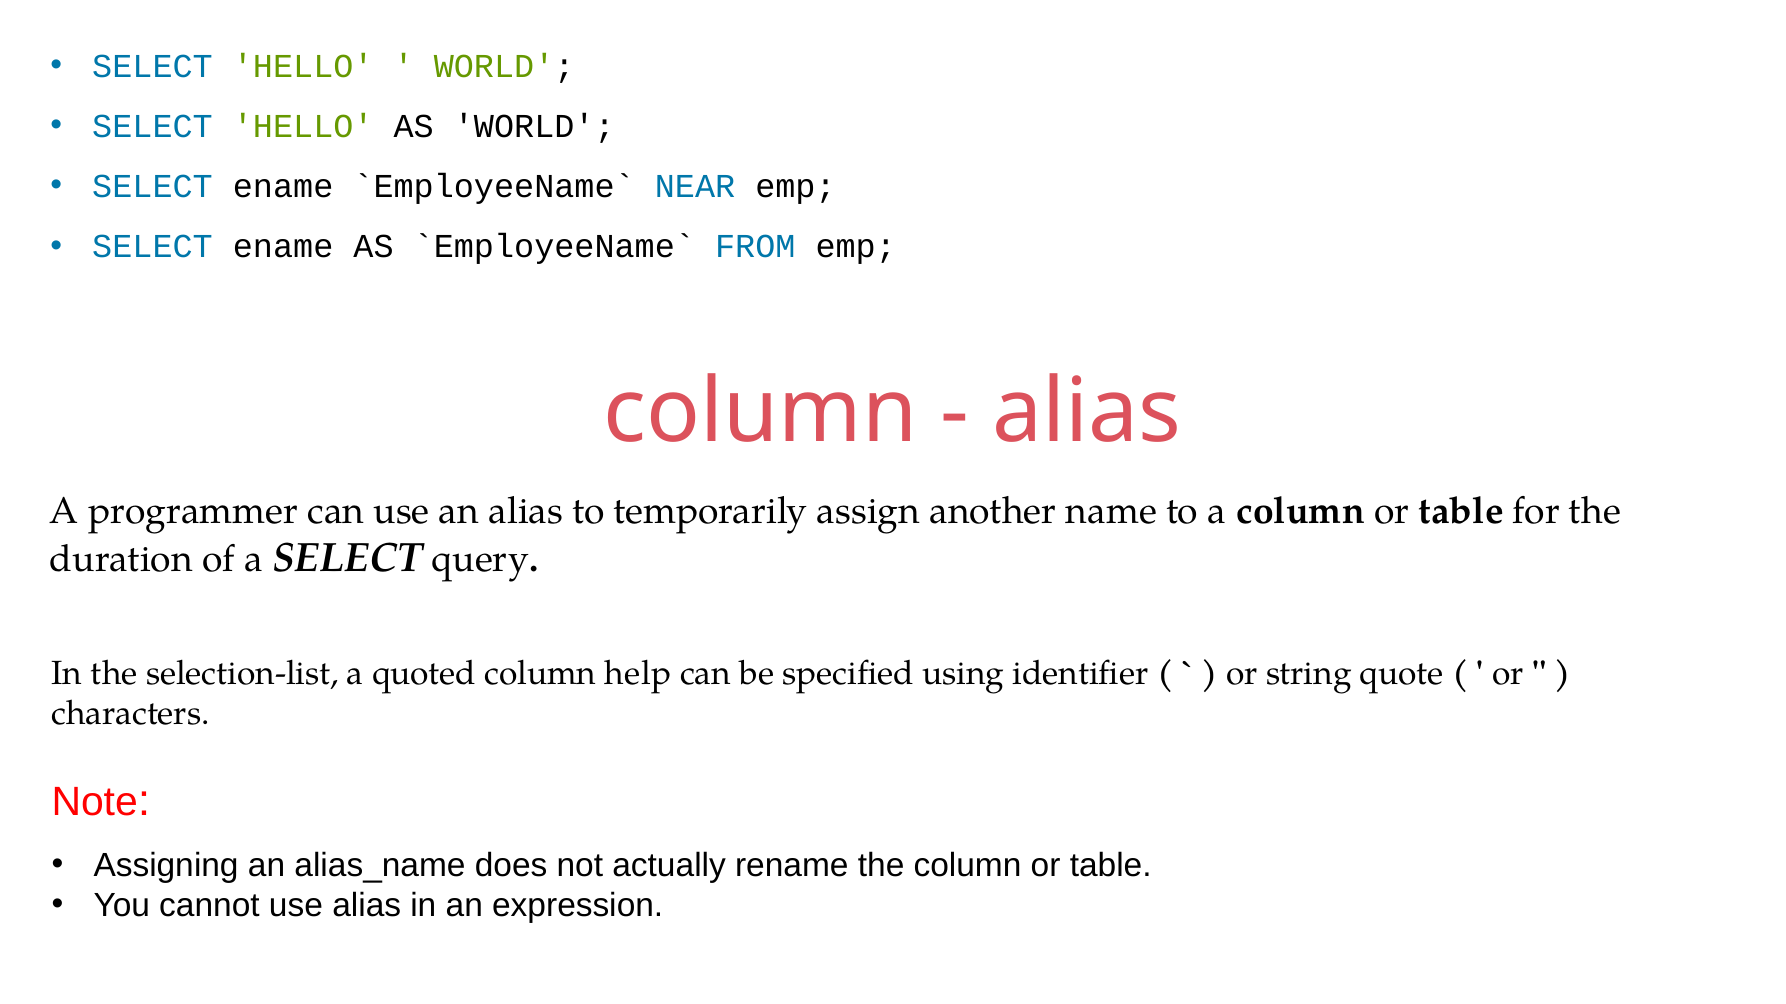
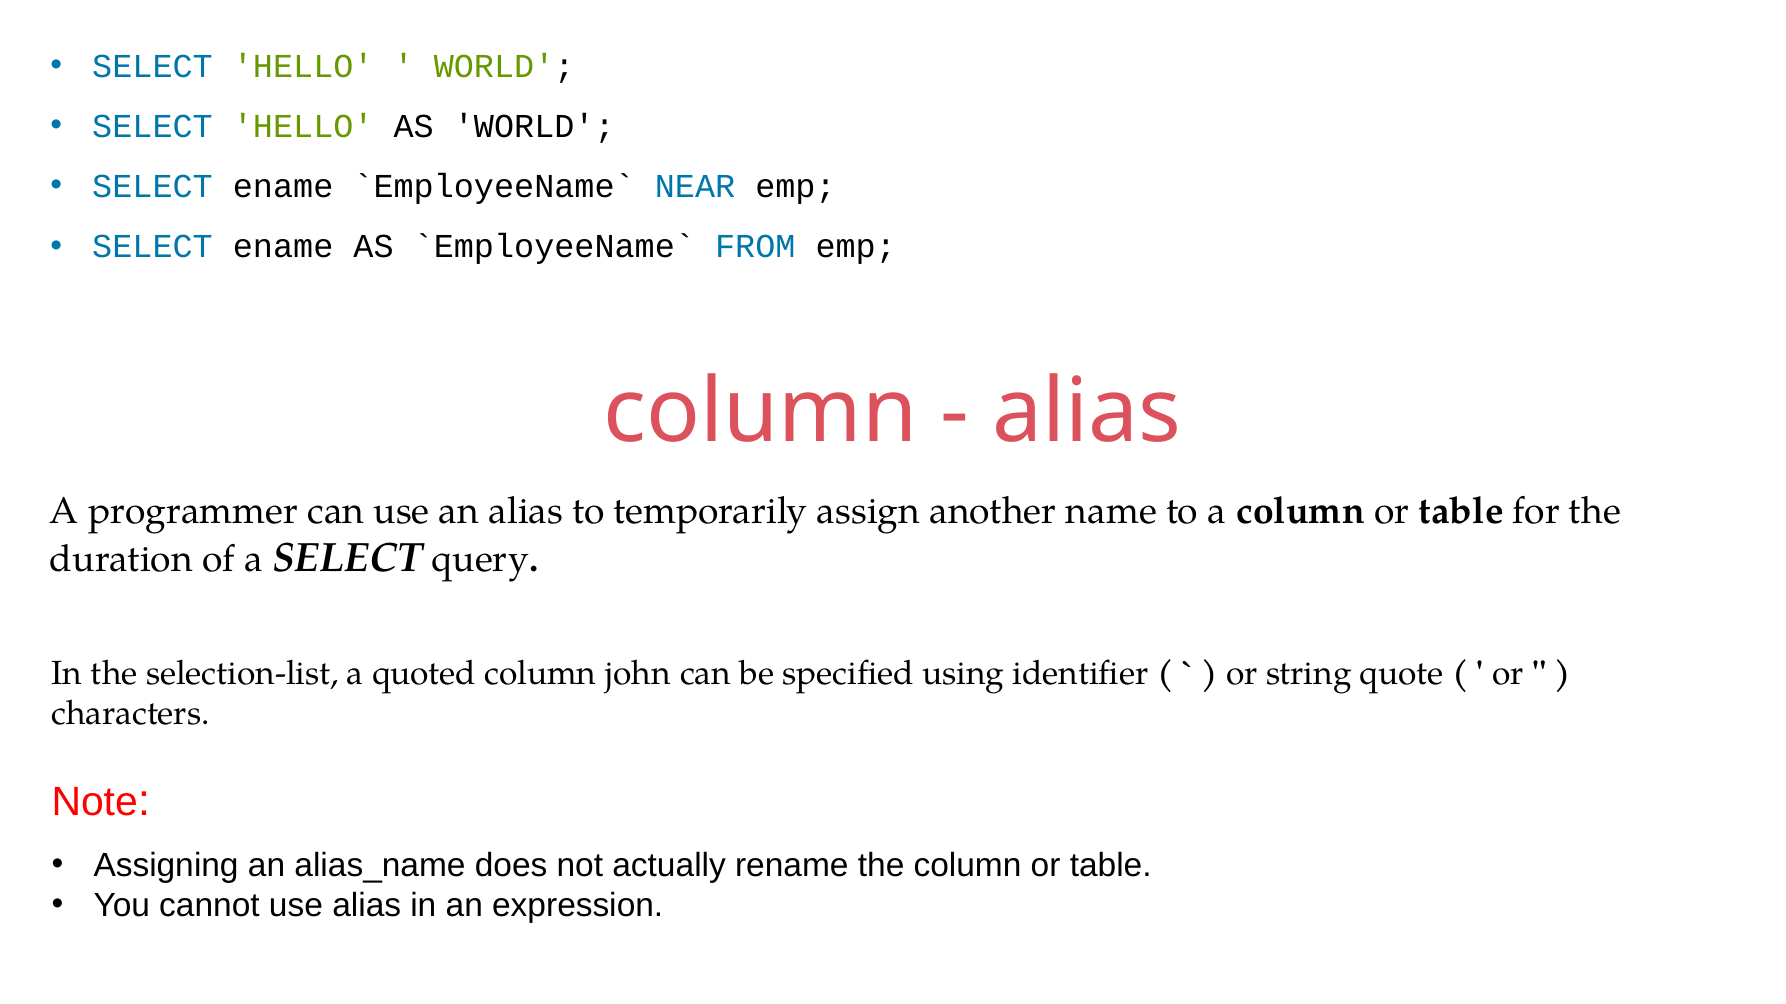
help: help -> john (638, 674)
